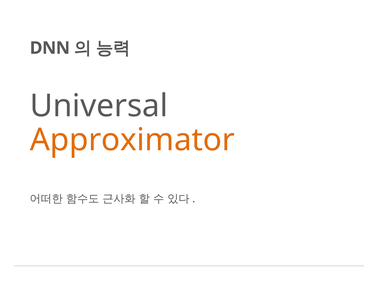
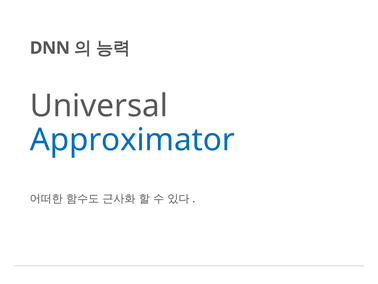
Approximator colour: orange -> blue (132, 140)
